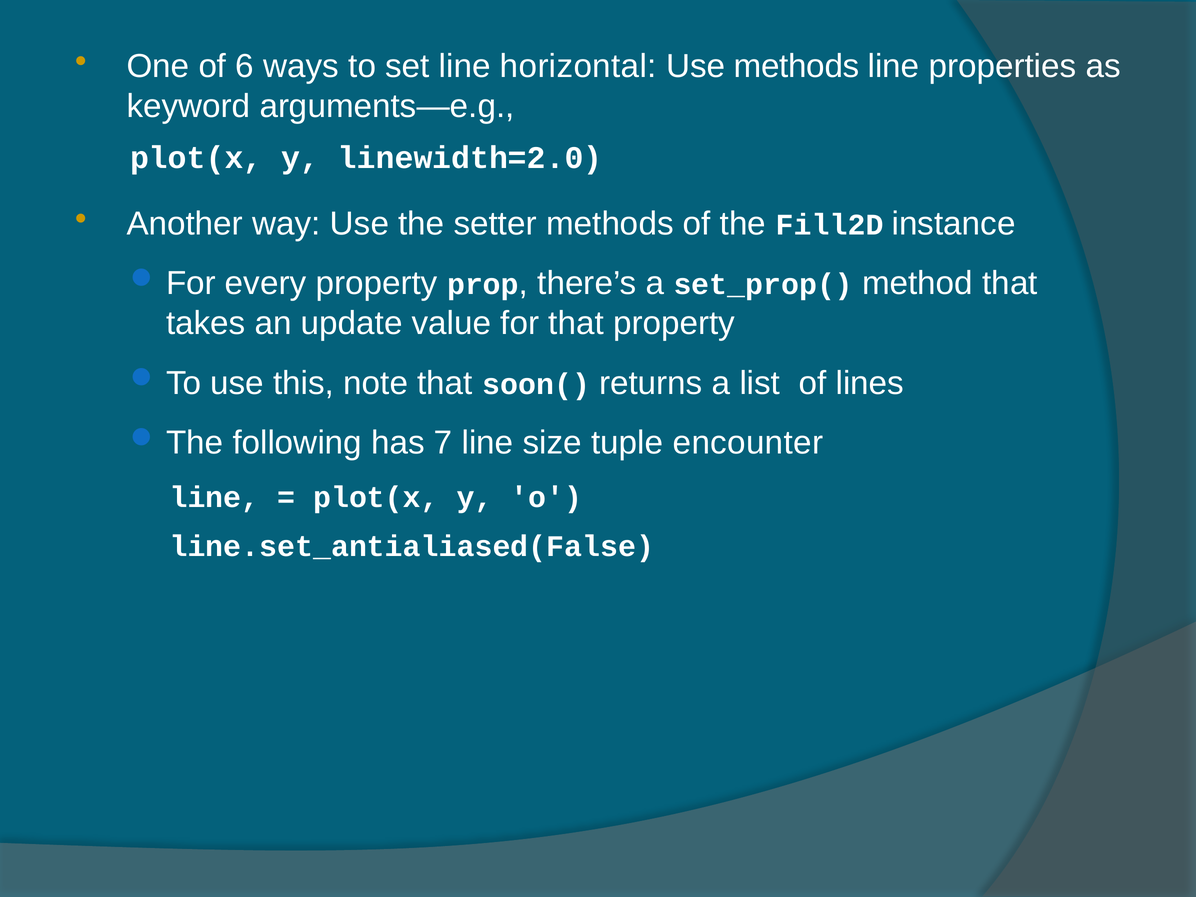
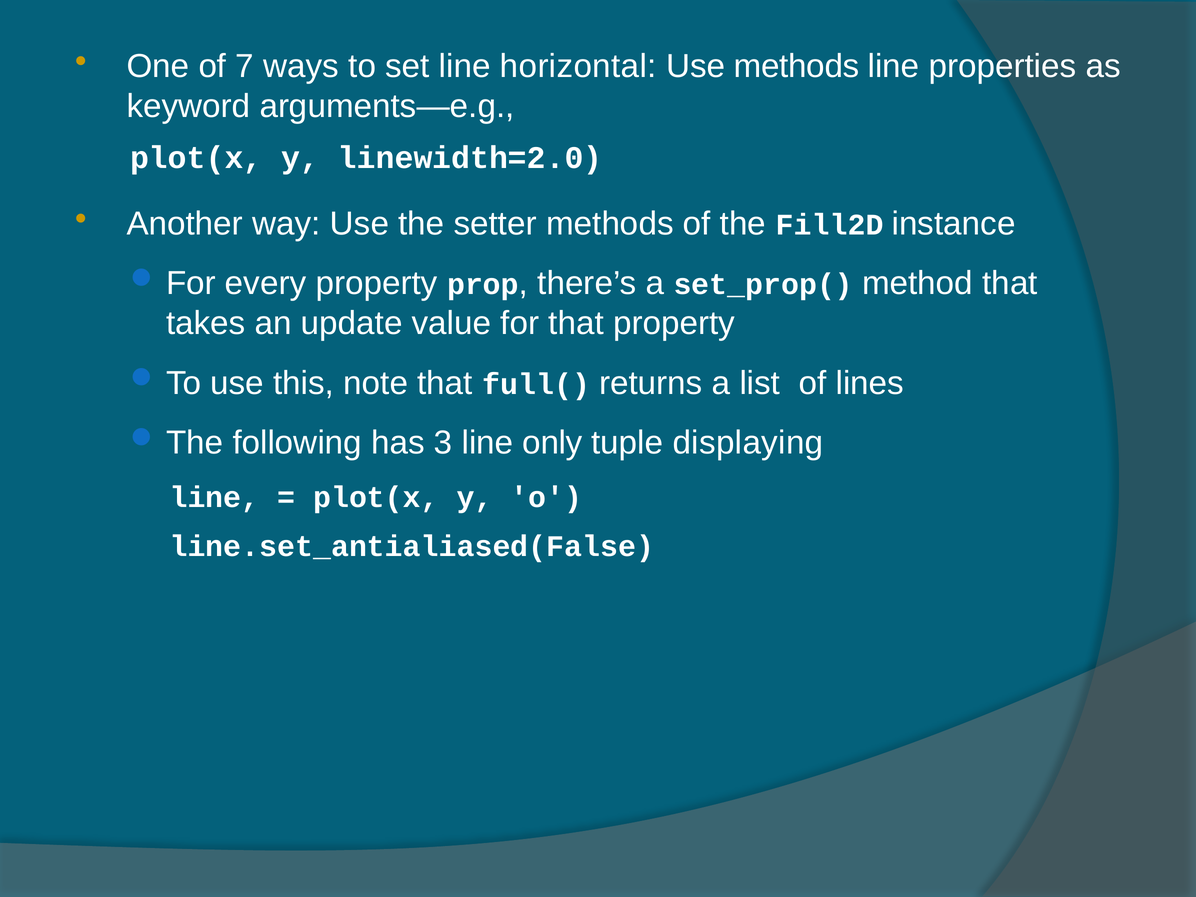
6: 6 -> 7 (245, 66)
soon(: soon( -> full( (536, 384)
7: 7 -> 3 (443, 443)
size: size -> only (552, 443)
encounter: encounter -> displaying (748, 443)
